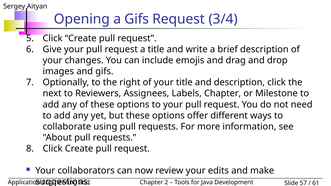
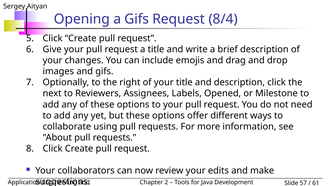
3/4: 3/4 -> 8/4 (223, 19)
Labels Chapter: Chapter -> Opened (223, 94)
